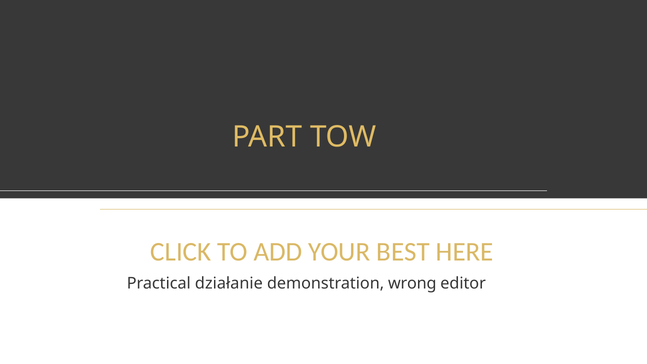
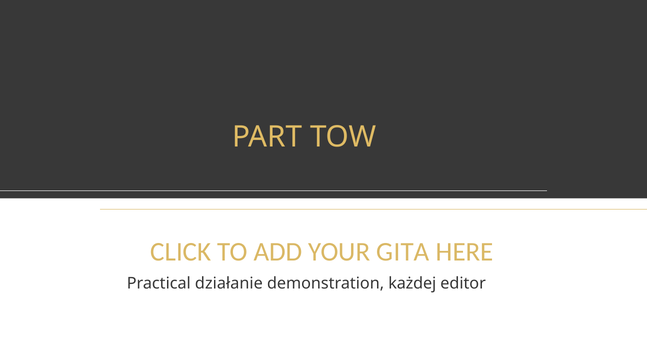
BEST: BEST -> GITA (403, 252)
wrong: wrong -> każdej (412, 284)
